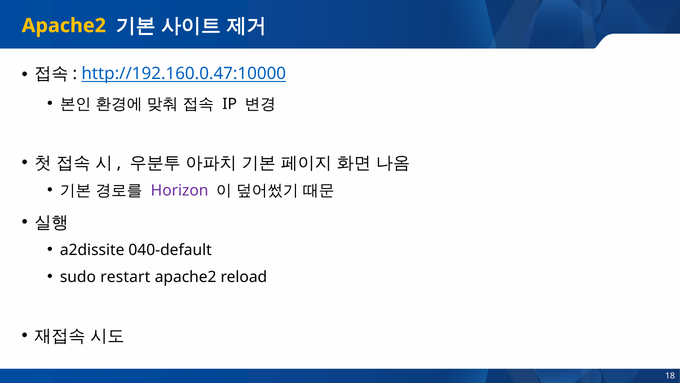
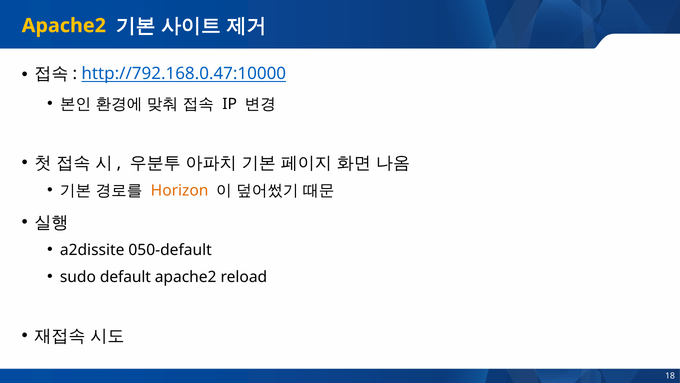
http://192.160.0.47:10000: http://192.160.0.47:10000 -> http://792.168.0.47:10000 (184, 74)
Horizon colour: purple -> orange (180, 190)
040-default: 040-default -> 050-default (170, 250)
restart: restart -> default (125, 277)
